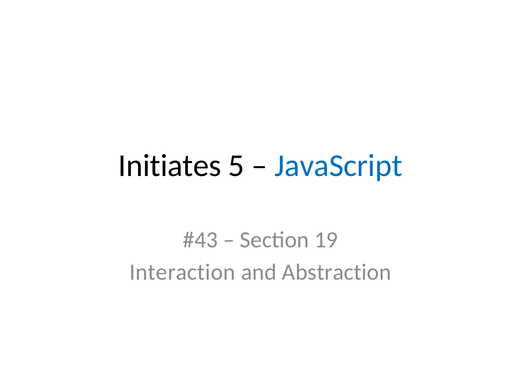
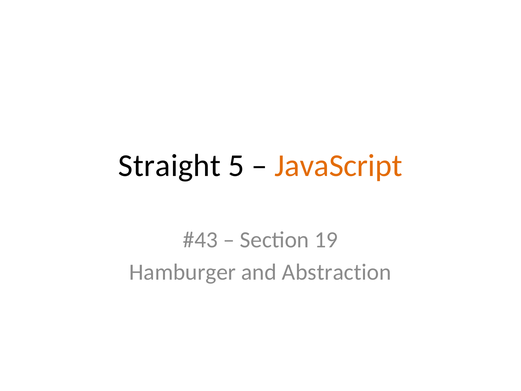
Initiates: Initiates -> Straight (170, 165)
JavaScript colour: blue -> orange (338, 165)
Interaction: Interaction -> Hamburger (183, 272)
